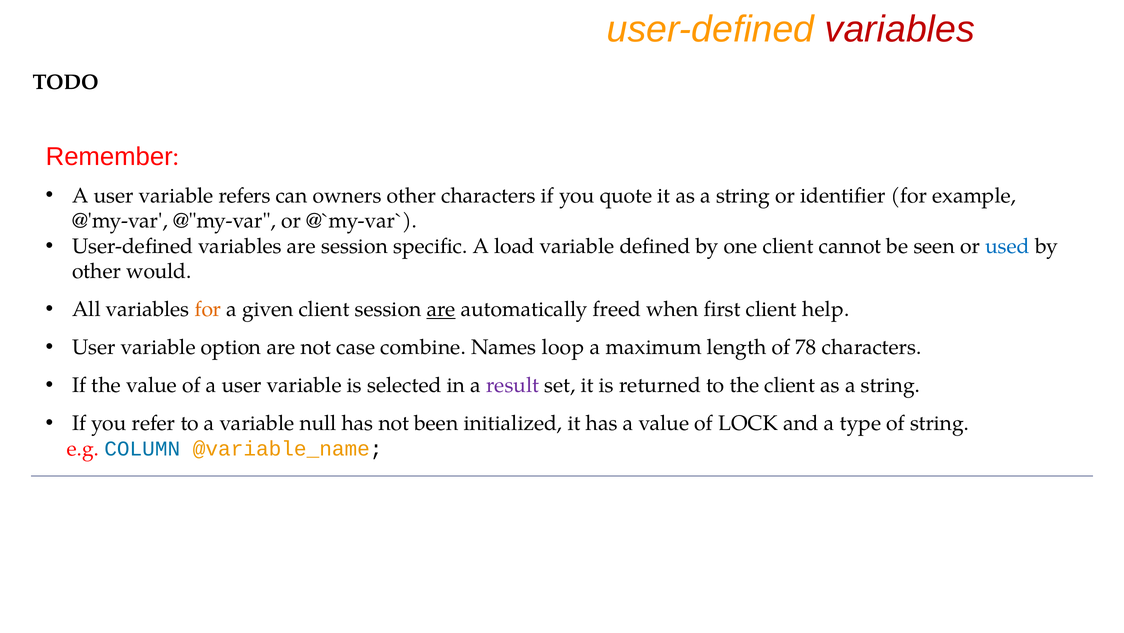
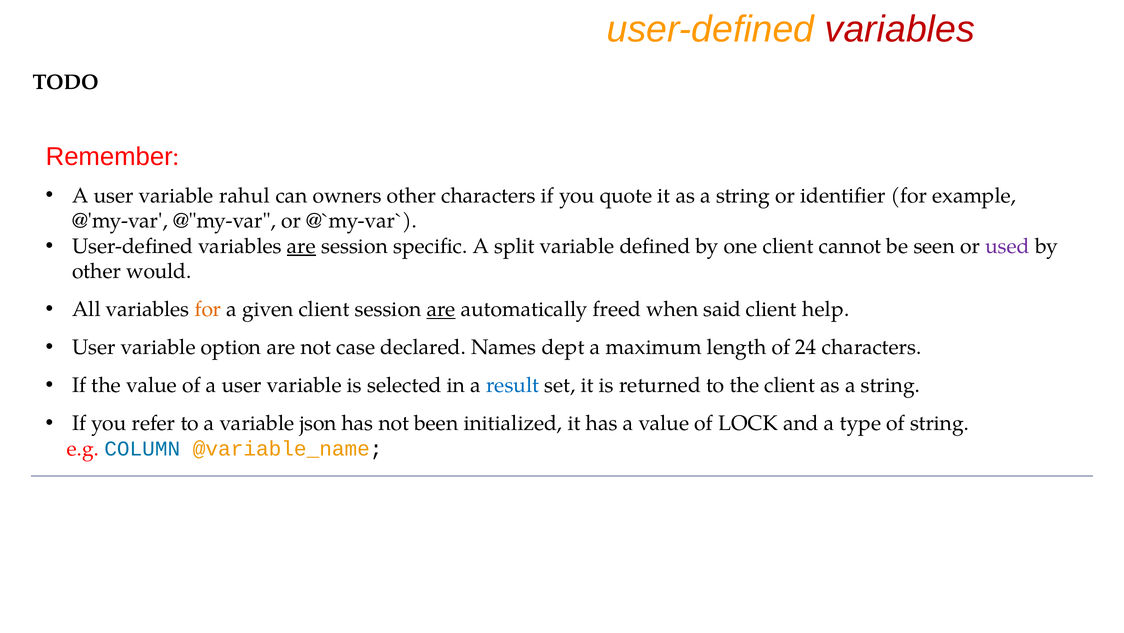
refers: refers -> rahul (244, 195)
are underline: none -> present (301, 246)
load: load -> split (515, 246)
used colour: blue -> purple (1008, 246)
first: first -> said (722, 309)
combine: combine -> declared (423, 347)
loop: loop -> dept (563, 347)
78: 78 -> 24 (806, 347)
result colour: purple -> blue (513, 385)
null: null -> json (318, 423)
